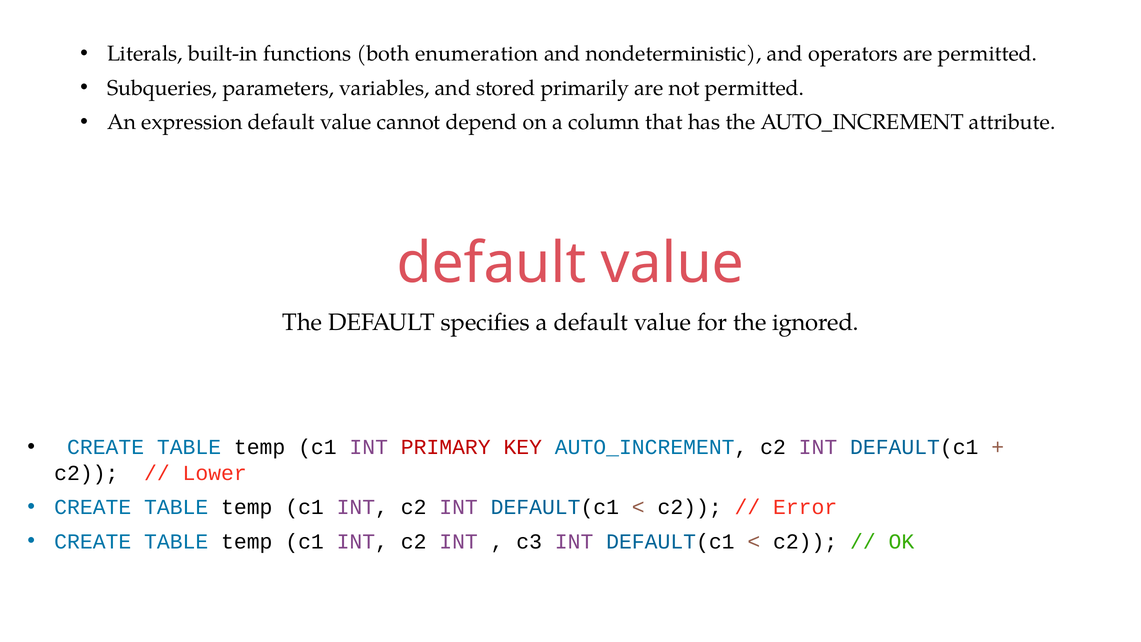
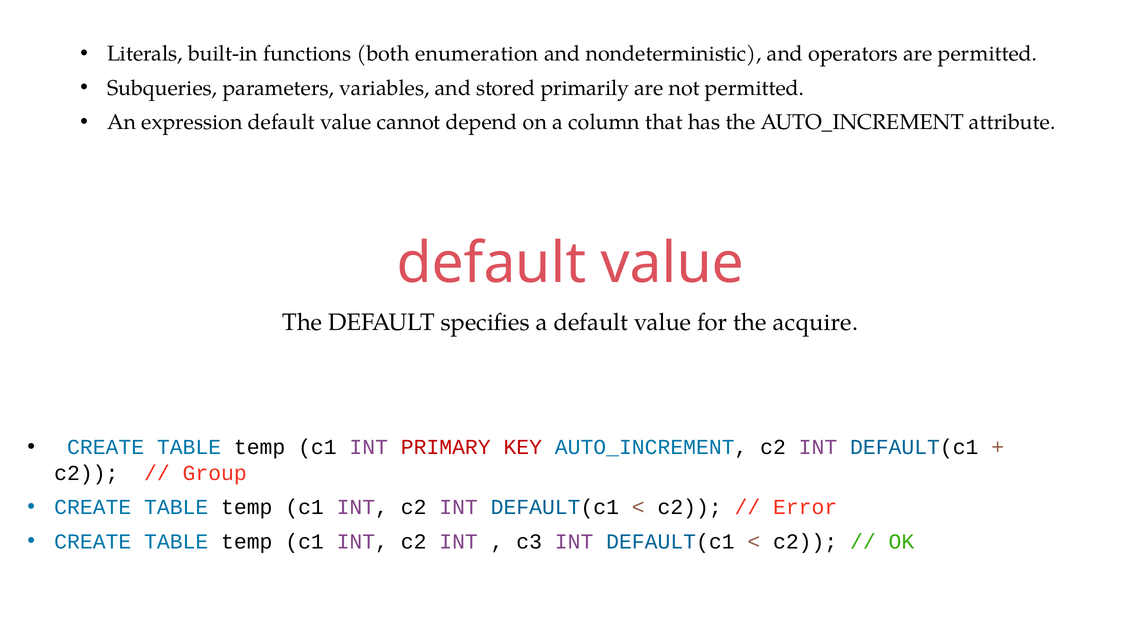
ignored: ignored -> acquire (815, 322)
Lower: Lower -> Group (215, 473)
